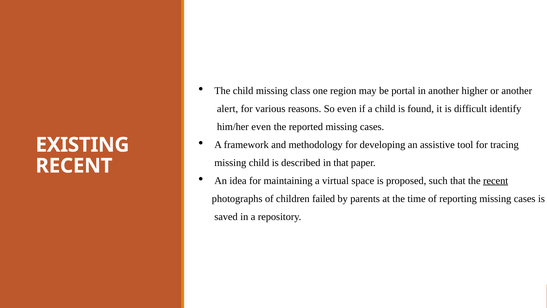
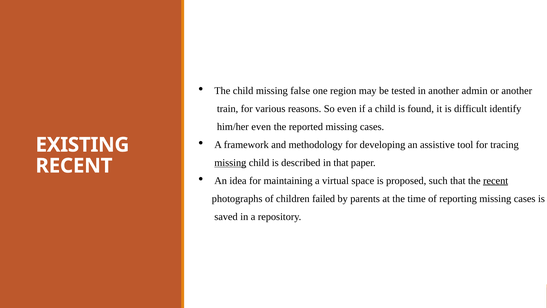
class: class -> false (300, 91)
portal: portal -> tested (403, 91)
higher: higher -> admin (475, 91)
alert: alert -> train (228, 109)
missing underline: none -> present (230, 163)
